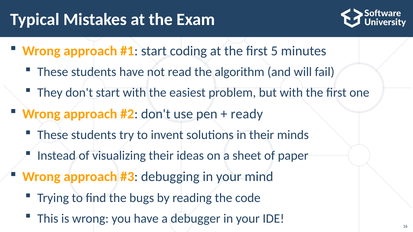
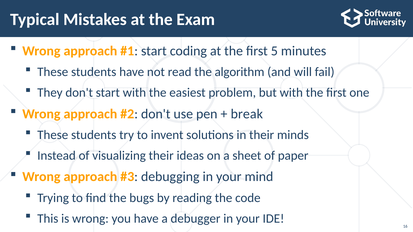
ready: ready -> break (247, 114)
